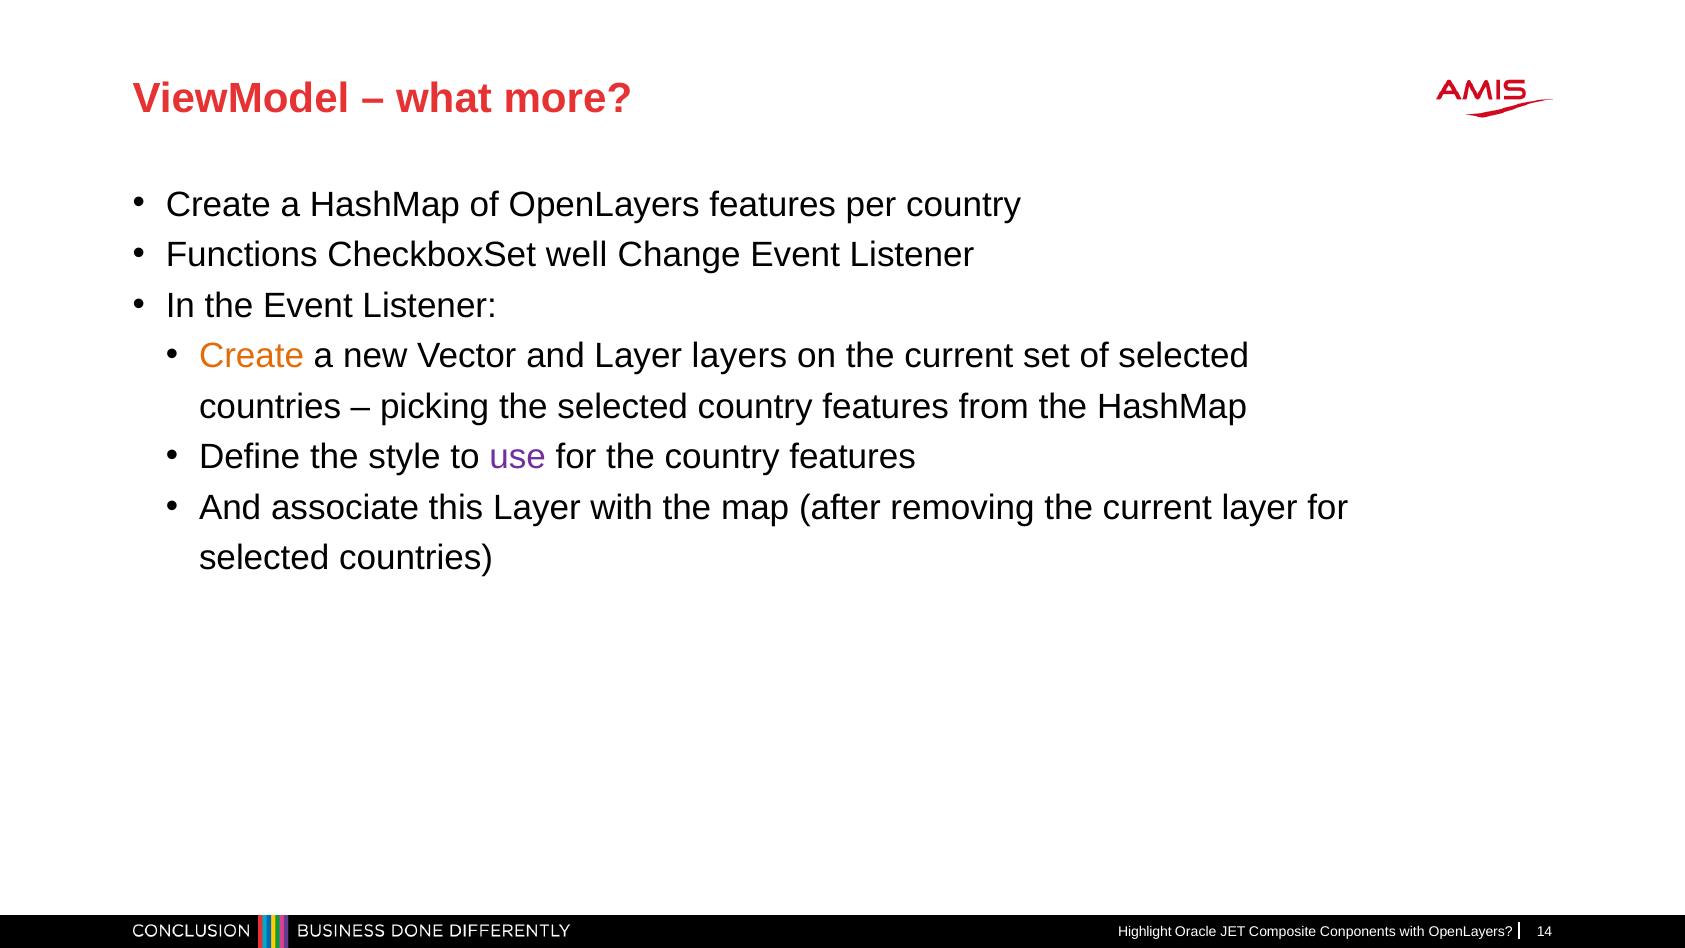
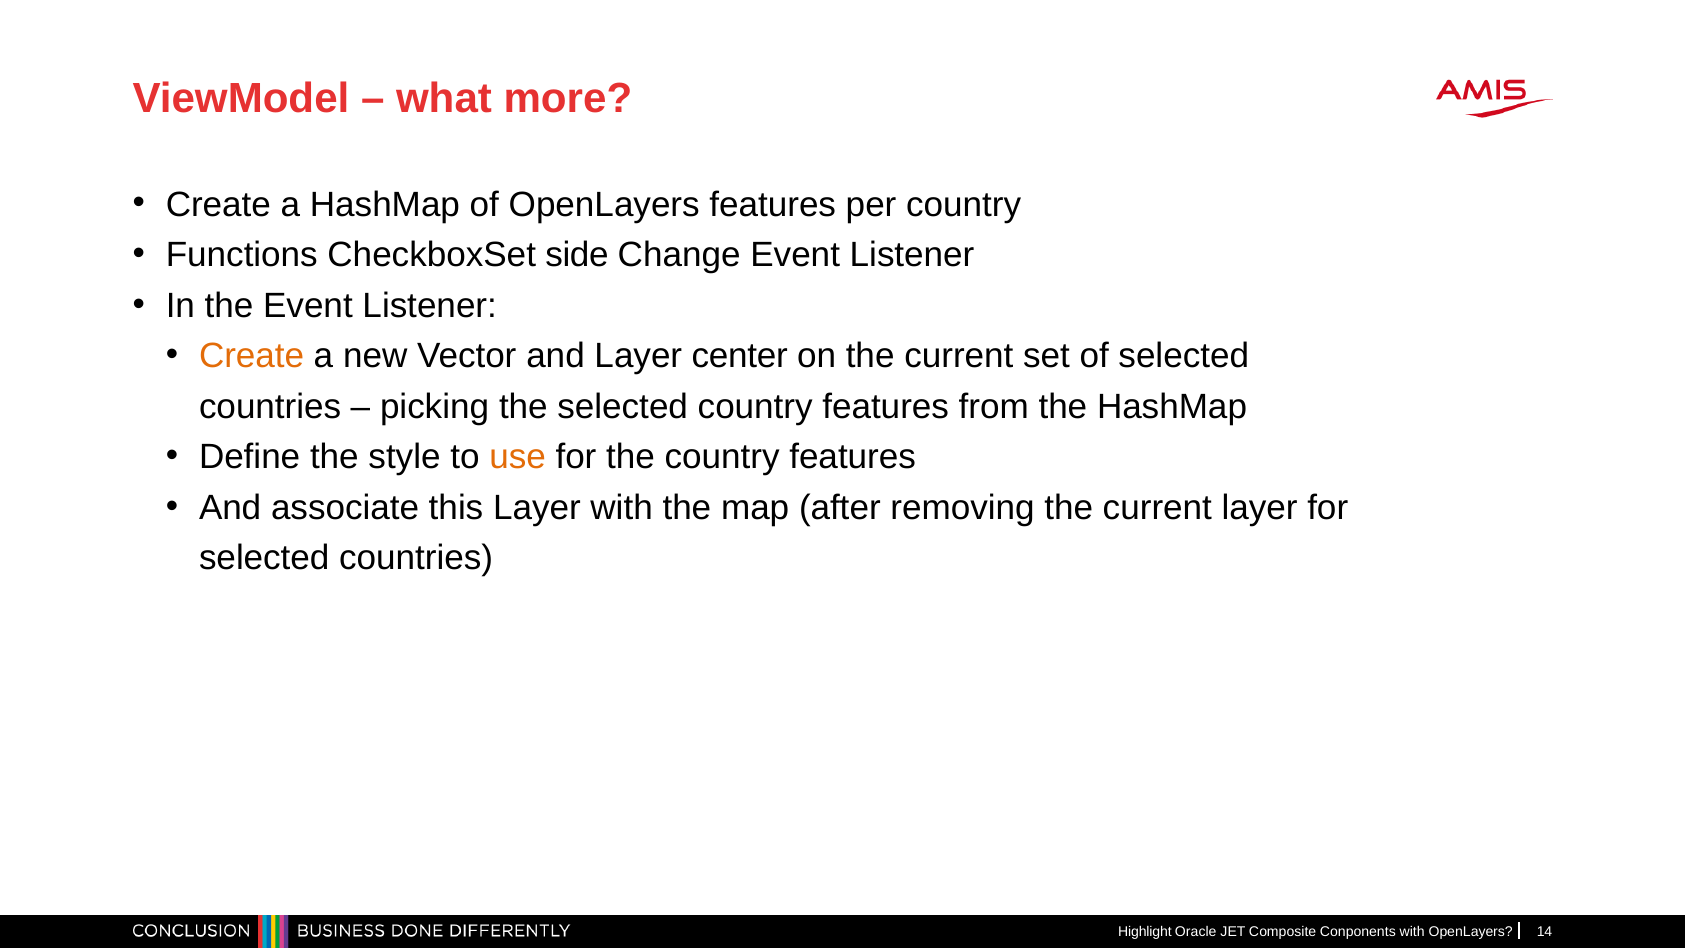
well: well -> side (577, 255)
layers: layers -> center (740, 356)
use colour: purple -> orange (518, 457)
